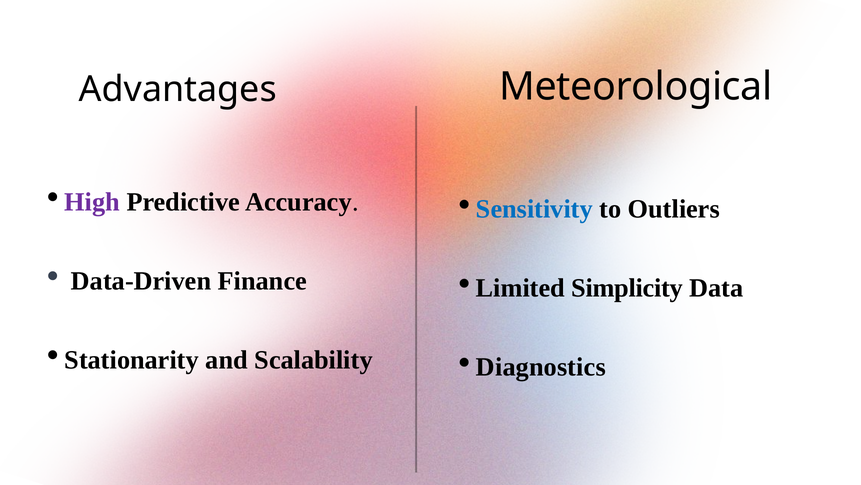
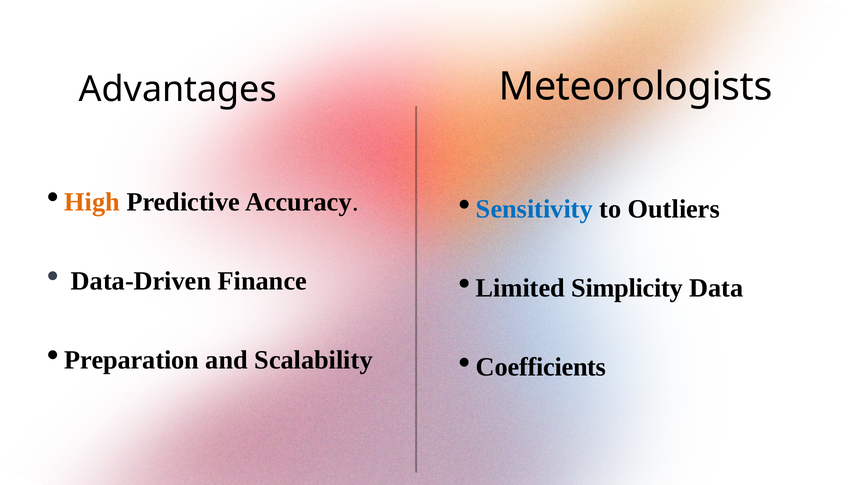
Meteorological: Meteorological -> Meteorologists (636, 87)
High colour: purple -> orange (92, 202)
Stationarity: Stationarity -> Preparation (132, 359)
Diagnostics: Diagnostics -> Coefficients (541, 367)
